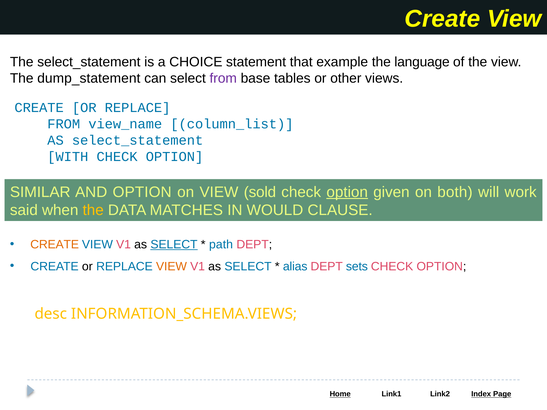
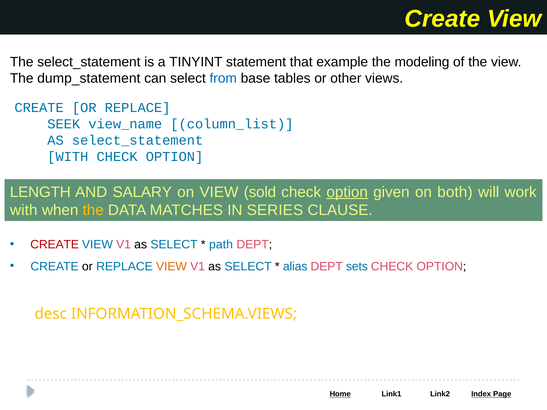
CHOICE: CHOICE -> TINYINT (196, 62)
language: language -> modeling (422, 62)
from colour: purple -> blue (223, 78)
FROM: FROM -> SEEK (64, 124)
SIMILAR: SIMILAR -> LENGTH (40, 192)
AND OPTION: OPTION -> SALARY (142, 192)
said: said -> with (24, 210)
WOULD: WOULD -> SERIES (275, 210)
CREATE colour: orange -> red (55, 245)
SELECT underline: present -> none (174, 245)
